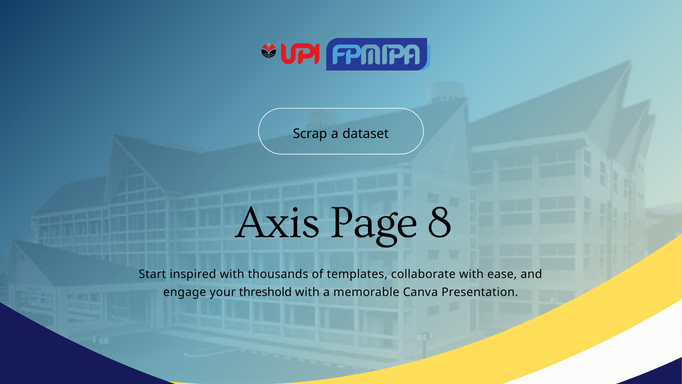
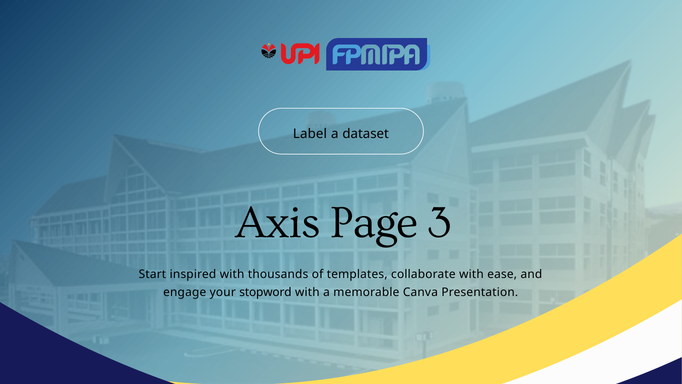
Scrap: Scrap -> Label (310, 134)
8: 8 -> 3 (440, 222)
threshold: threshold -> stopword (265, 292)
